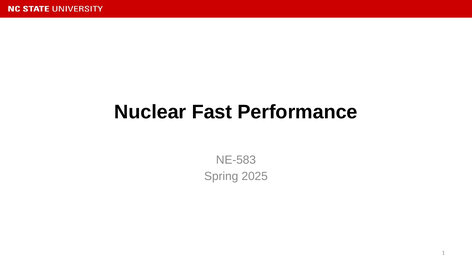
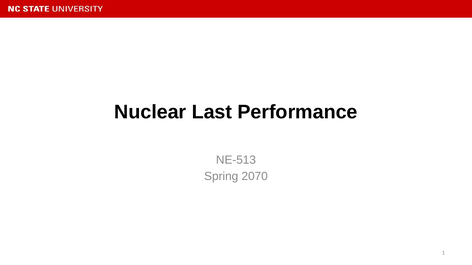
Fast: Fast -> Last (212, 112)
NE-583: NE-583 -> NE-513 (236, 160)
2025: 2025 -> 2070 (255, 177)
